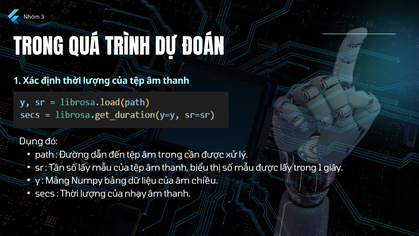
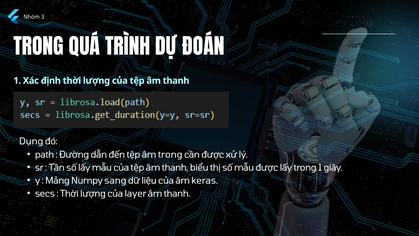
bảng: bảng -> sang (115, 180)
chiều: chiều -> keras (205, 180)
nhạy: nhạy -> layer (136, 193)
